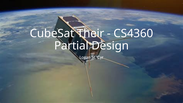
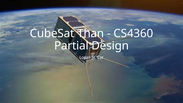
Their: Their -> Than (91, 33)
